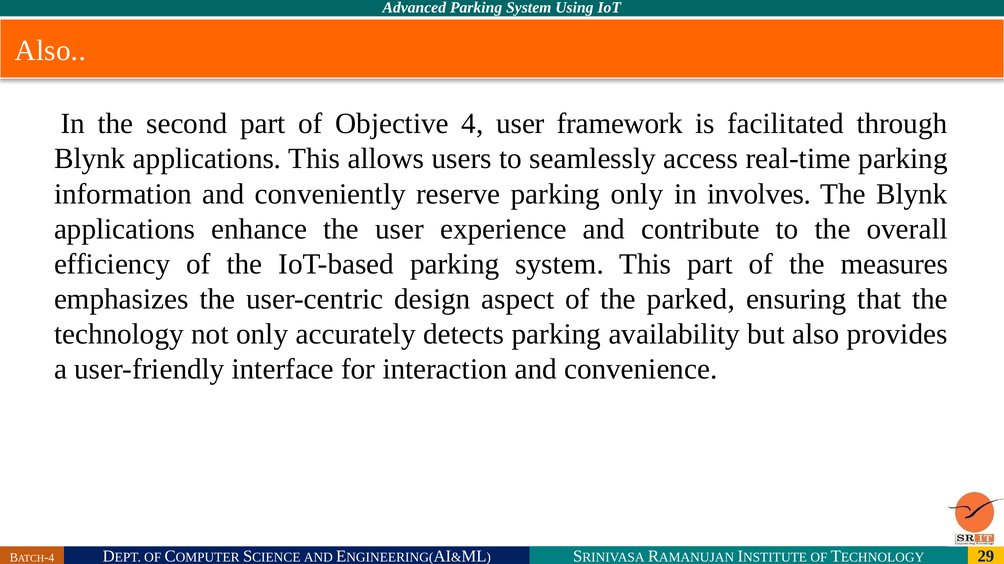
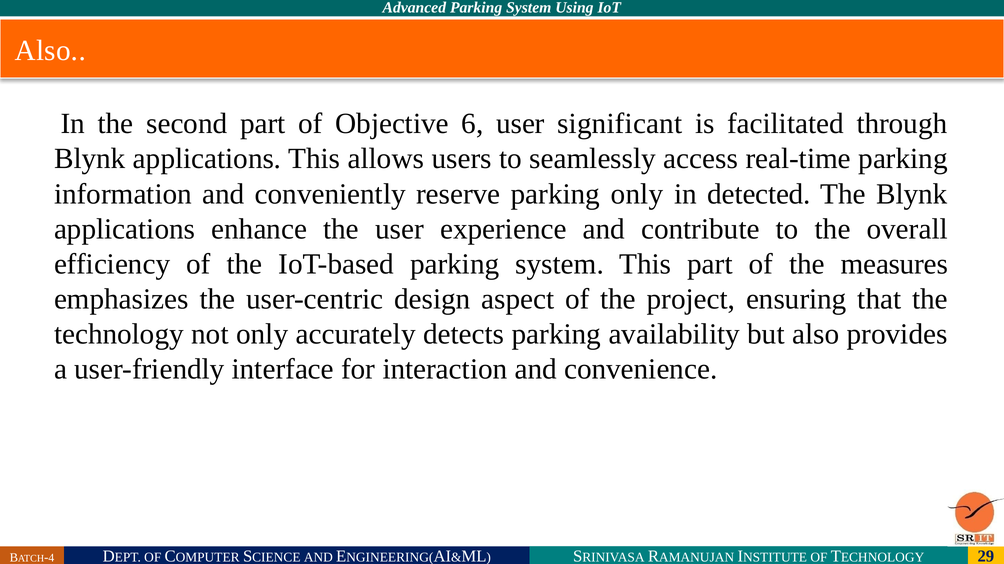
4: 4 -> 6 (472, 124)
framework: framework -> significant (620, 124)
involves: involves -> detected (759, 194)
parked: parked -> project (691, 299)
